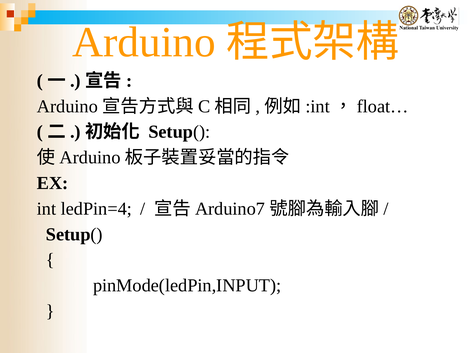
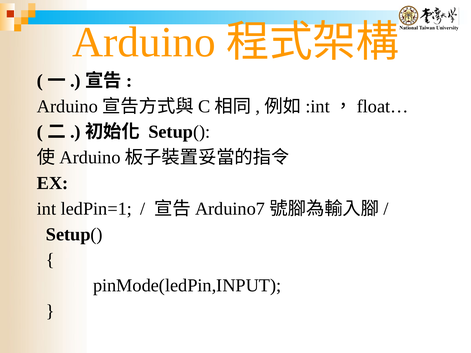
ledPin=4: ledPin=4 -> ledPin=1 (96, 209)
